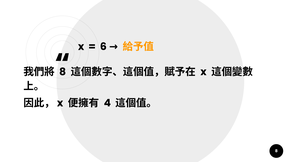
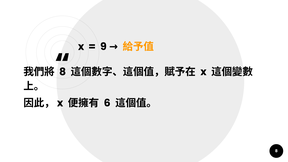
6: 6 -> 9 (103, 47)
4: 4 -> 6 (107, 103)
